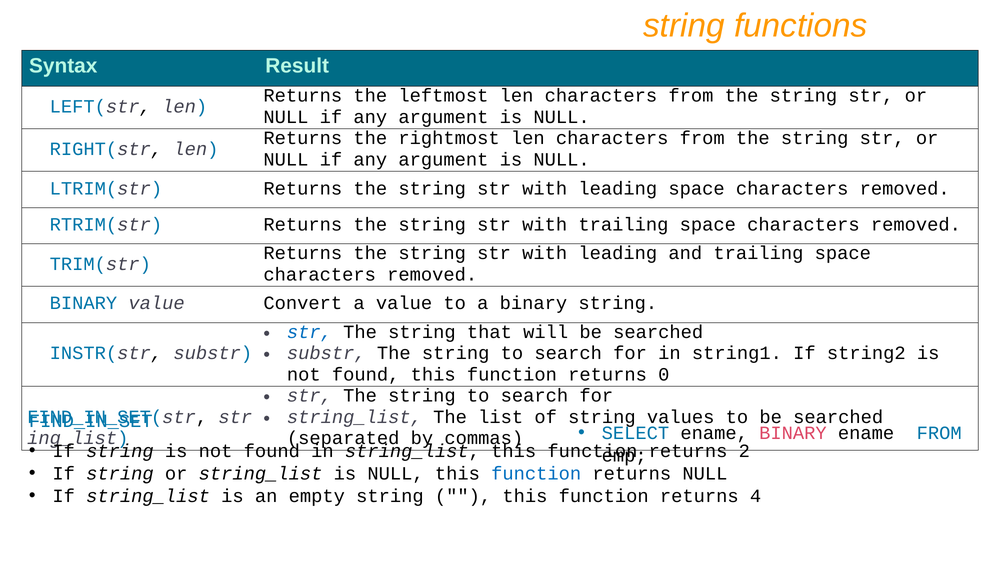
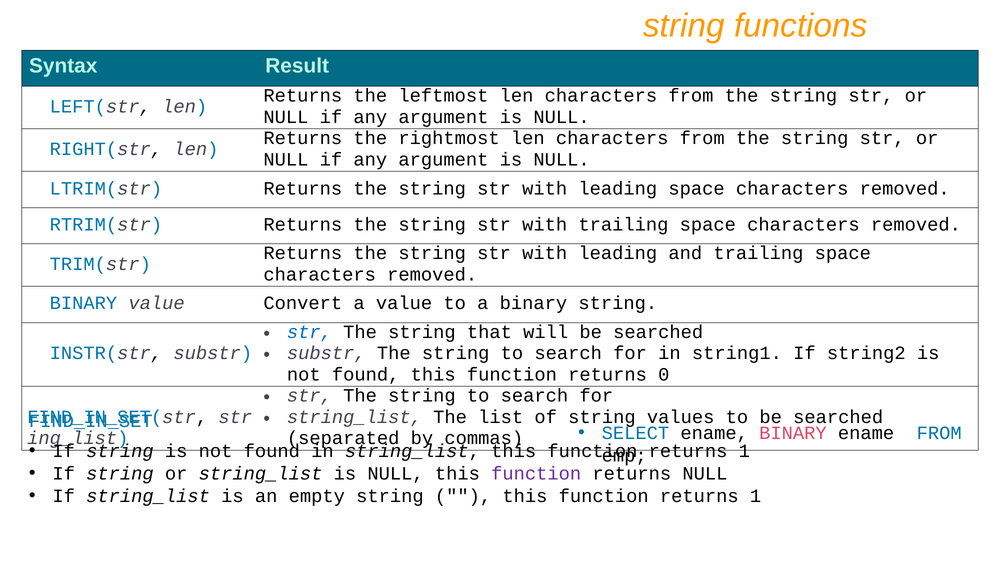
2: 2 -> 1 (744, 451)
function colour: blue -> purple (536, 474)
4: 4 -> 1 (756, 496)
